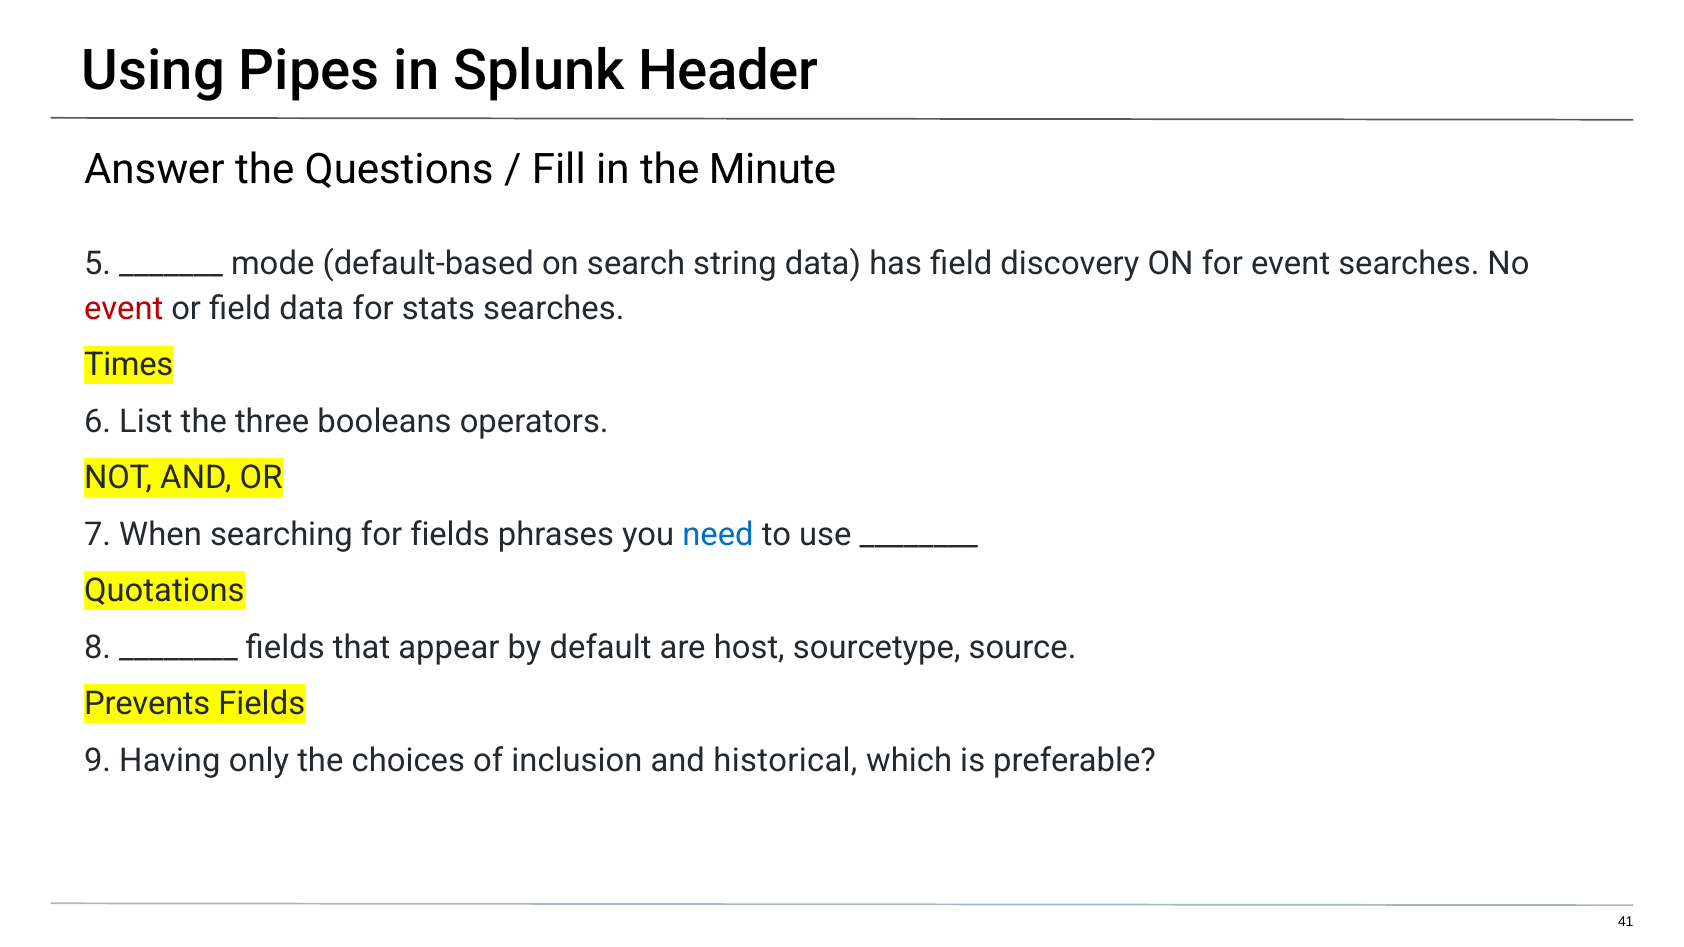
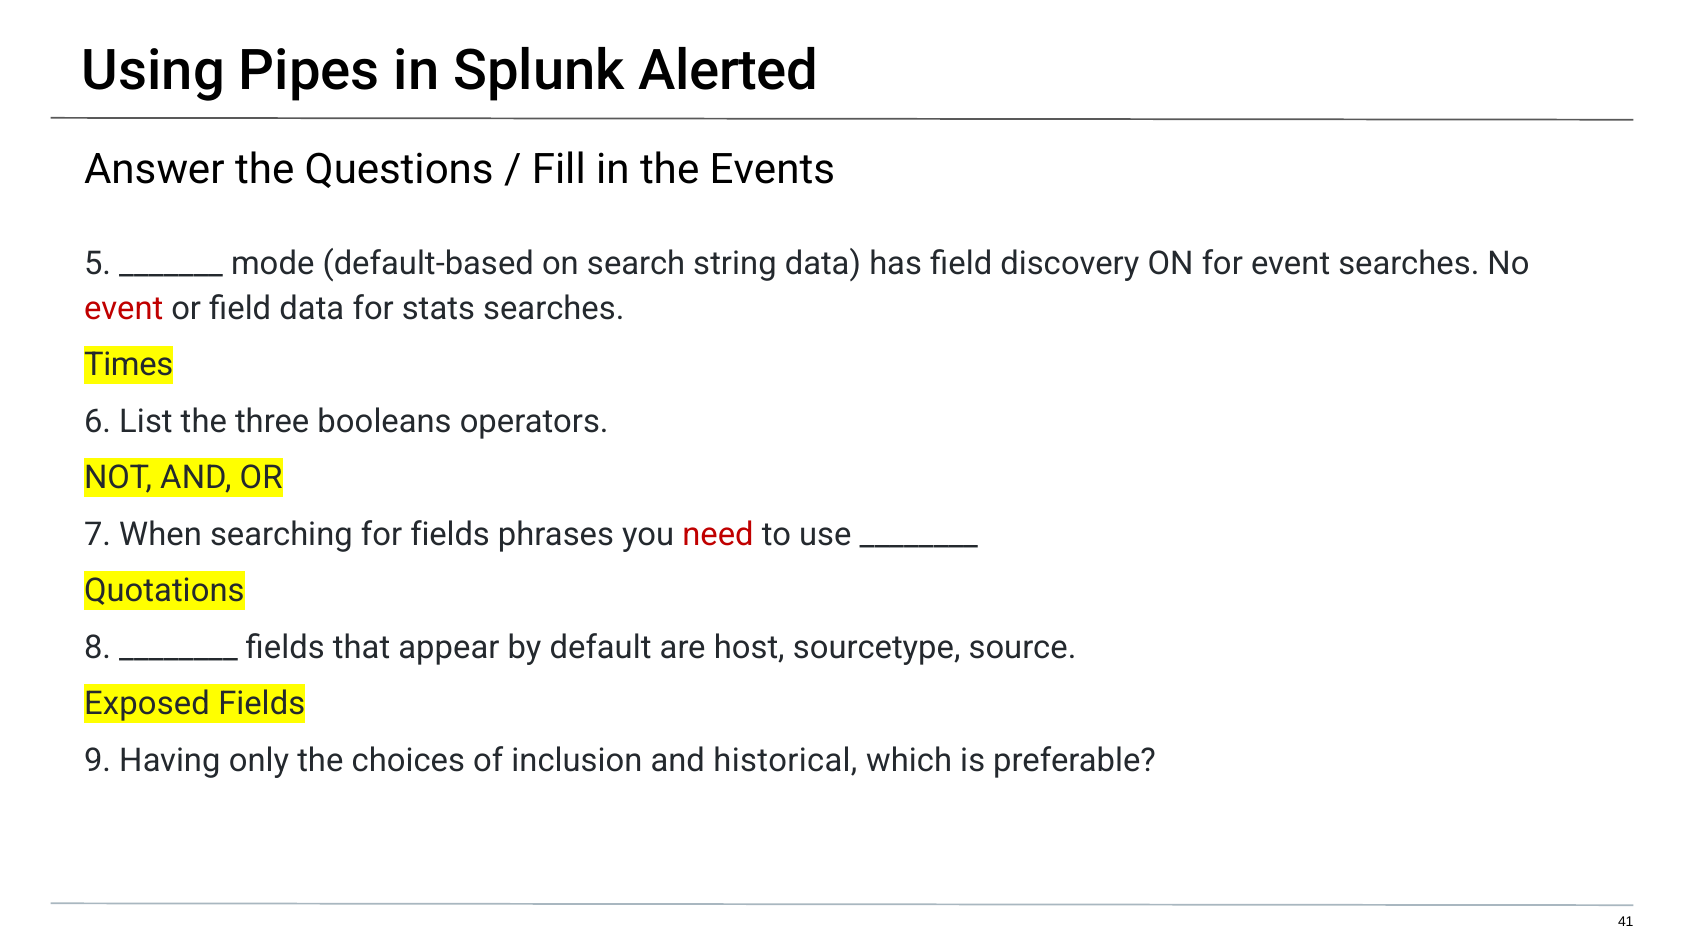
Header: Header -> Alerted (728, 71)
Minute: Minute -> Events (772, 170)
need colour: blue -> red (718, 535)
Prevents: Prevents -> Exposed (147, 704)
